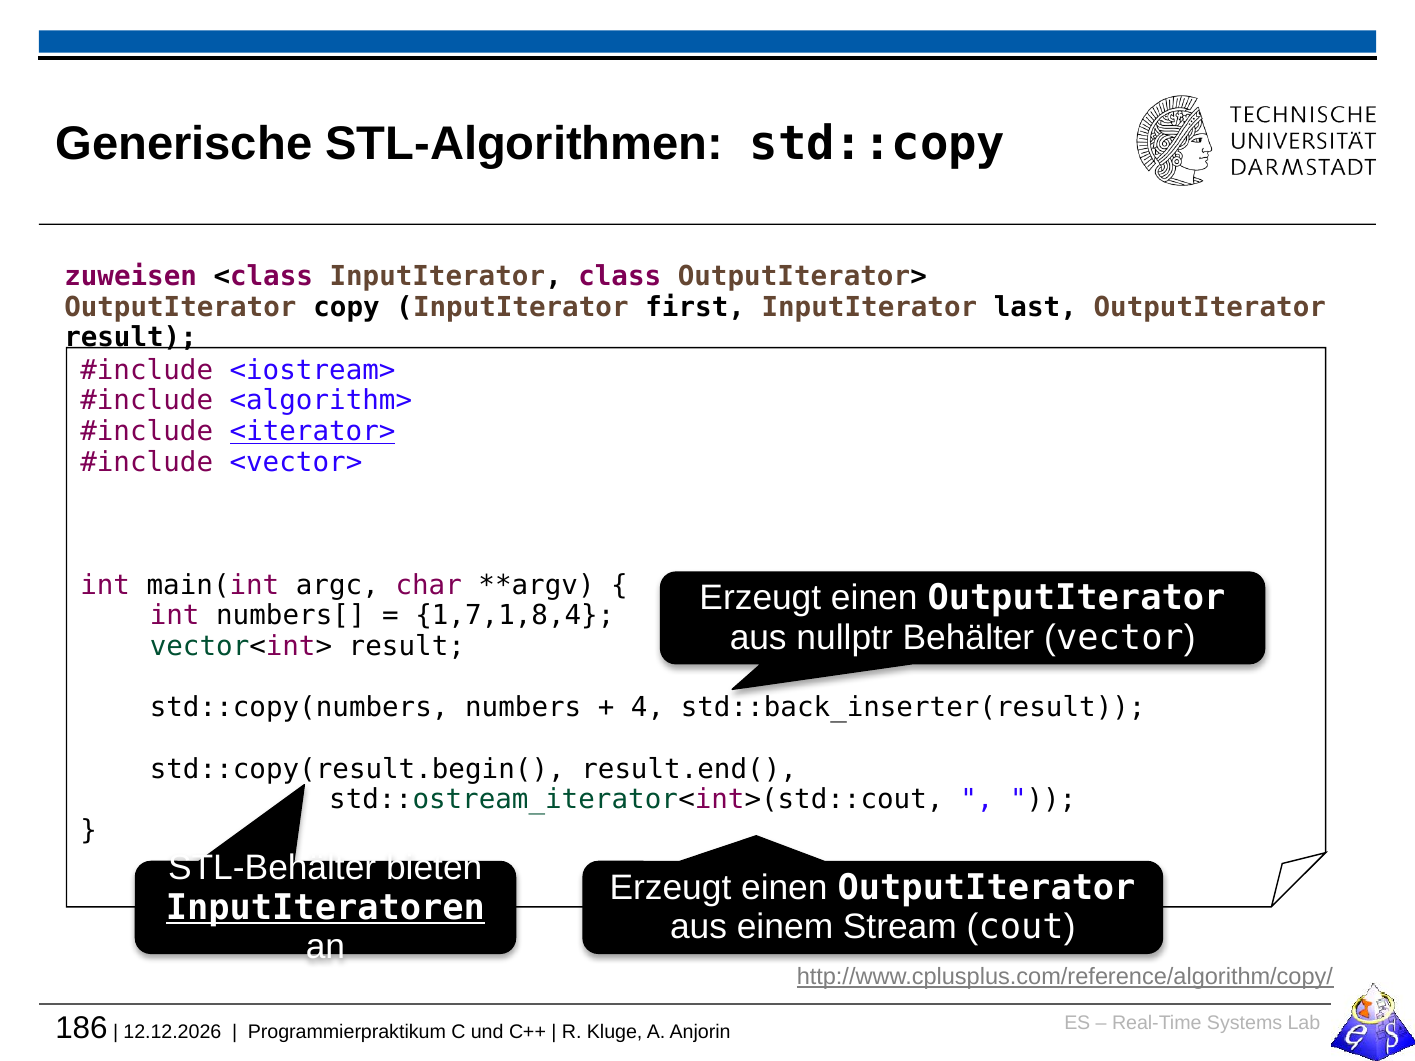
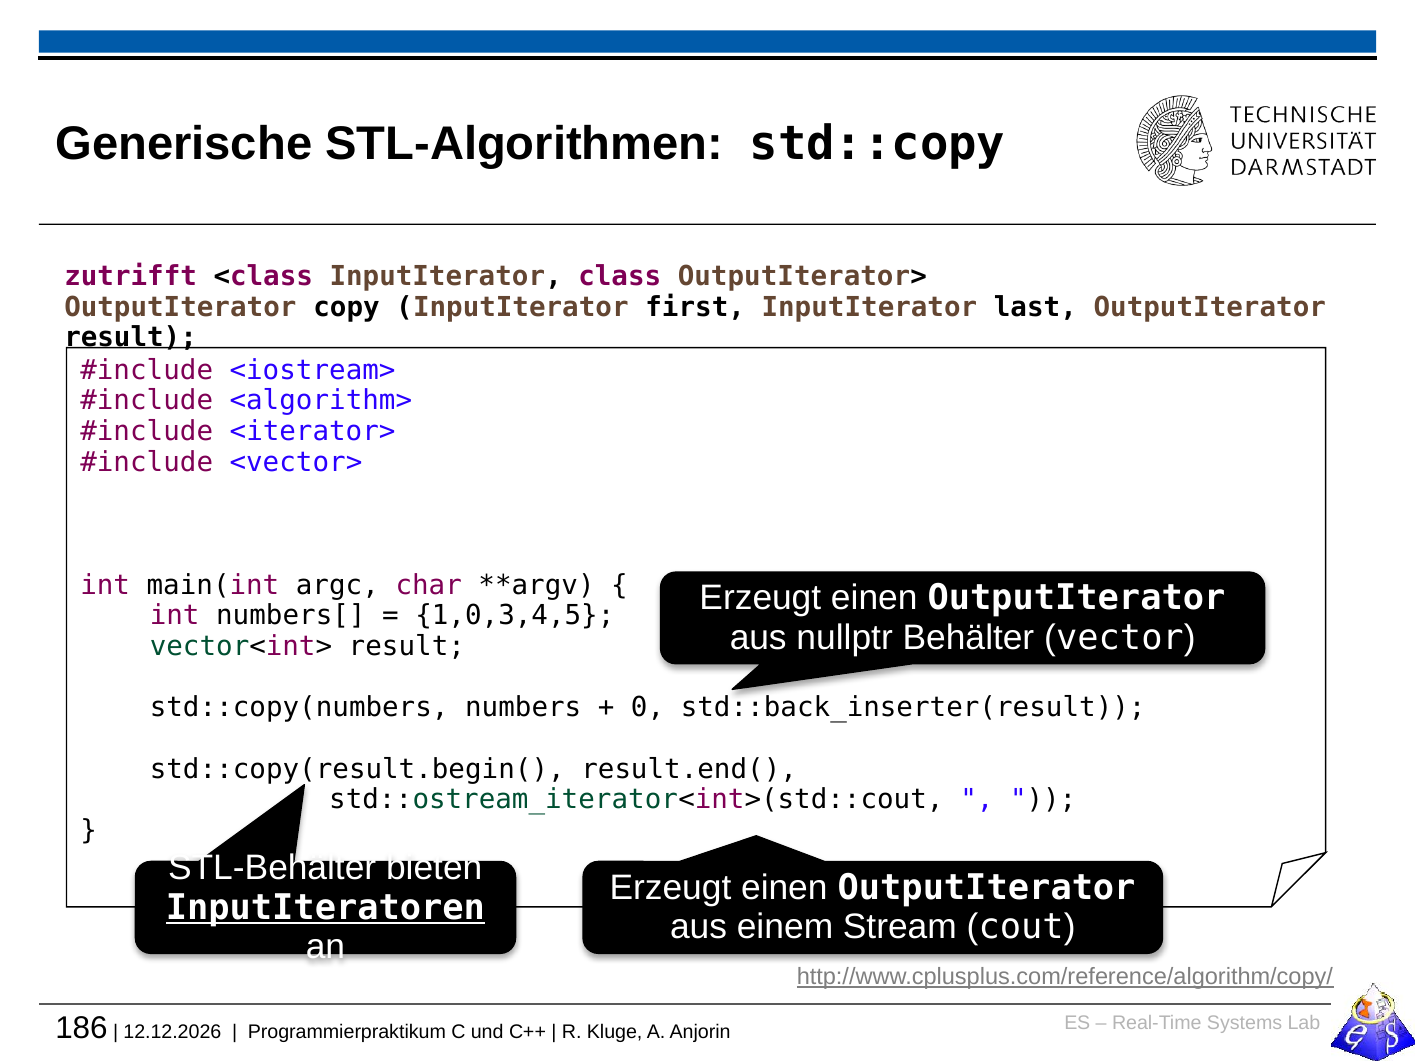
zuweisen: zuweisen -> zutrifft (131, 277)
<iterator> underline: present -> none (313, 432)
1,7,1,8,4: 1,7,1,8,4 -> 1,0,3,4,5 (515, 616)
4: 4 -> 0 (648, 708)
